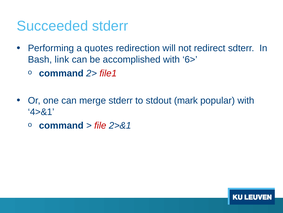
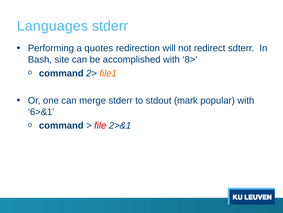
Succeeded: Succeeded -> Languages (52, 26)
link: link -> site (62, 59)
6>: 6> -> 8> (190, 59)
file1 colour: red -> orange (108, 73)
4>&1: 4>&1 -> 6>&1 (41, 112)
